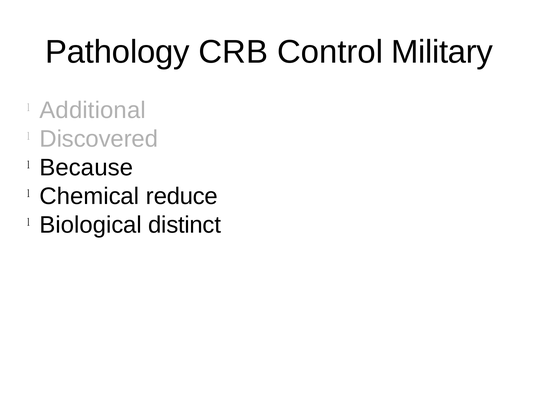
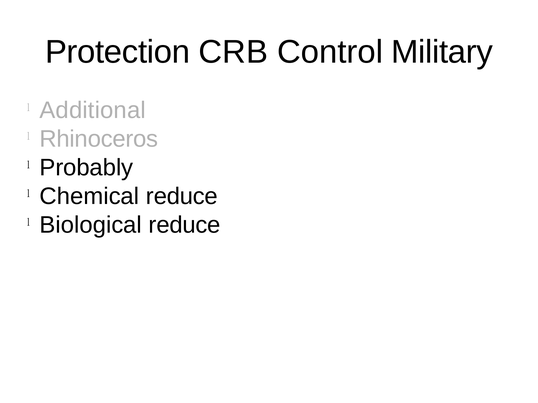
Pathology: Pathology -> Protection (118, 52)
Discovered: Discovered -> Rhinoceros (99, 139)
Because: Because -> Probably (86, 168)
Biological distinct: distinct -> reduce (185, 225)
